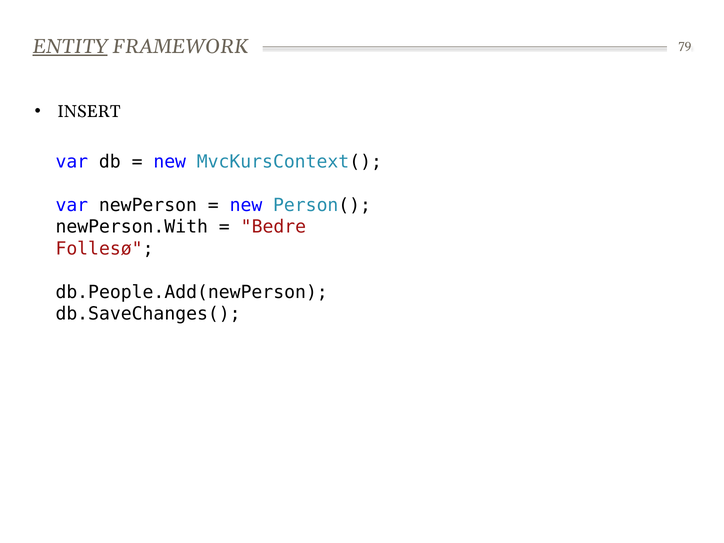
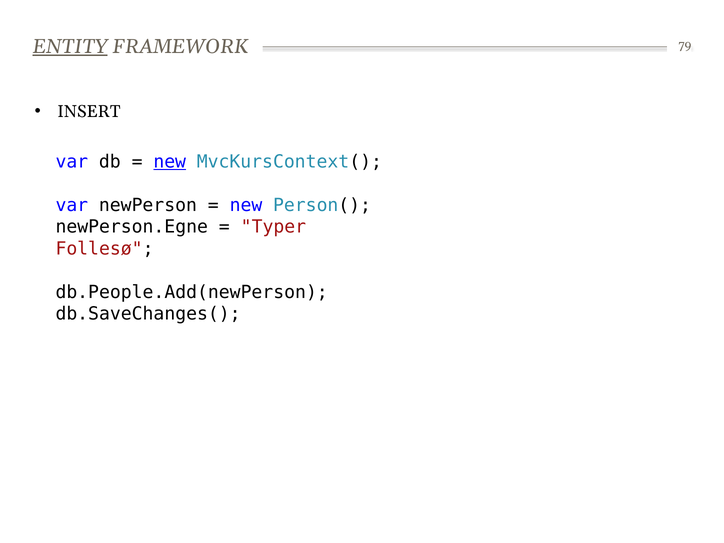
new underline: none -> present (170, 162)
newPerson.With: newPerson.With -> newPerson.Egne (132, 227)
Bedre: Bedre -> Typer (273, 227)
